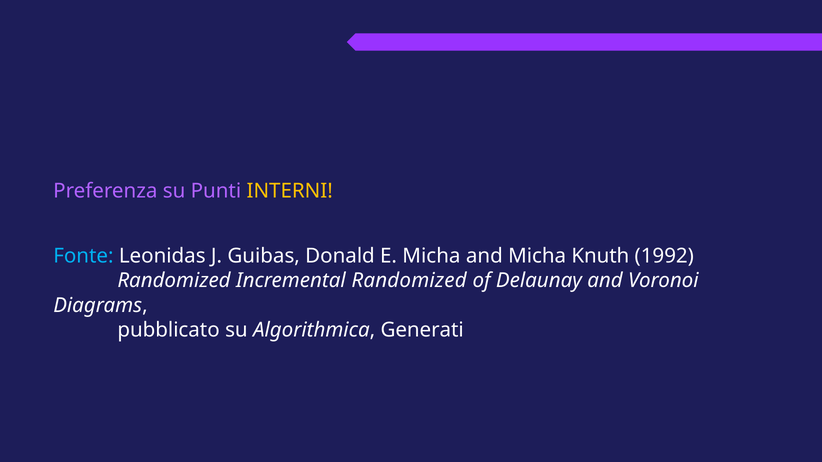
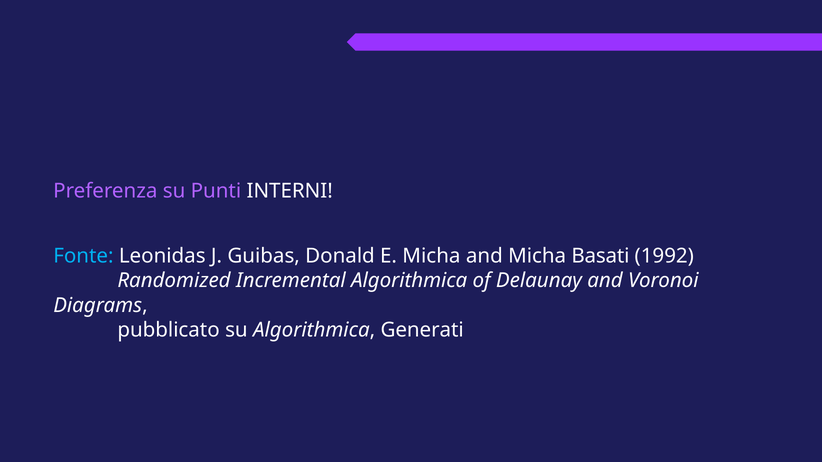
INTERNI colour: yellow -> white (290, 191)
Knuth: Knuth -> Basati (600, 256)
Incremental Randomized: Randomized -> Algorithmica (409, 281)
